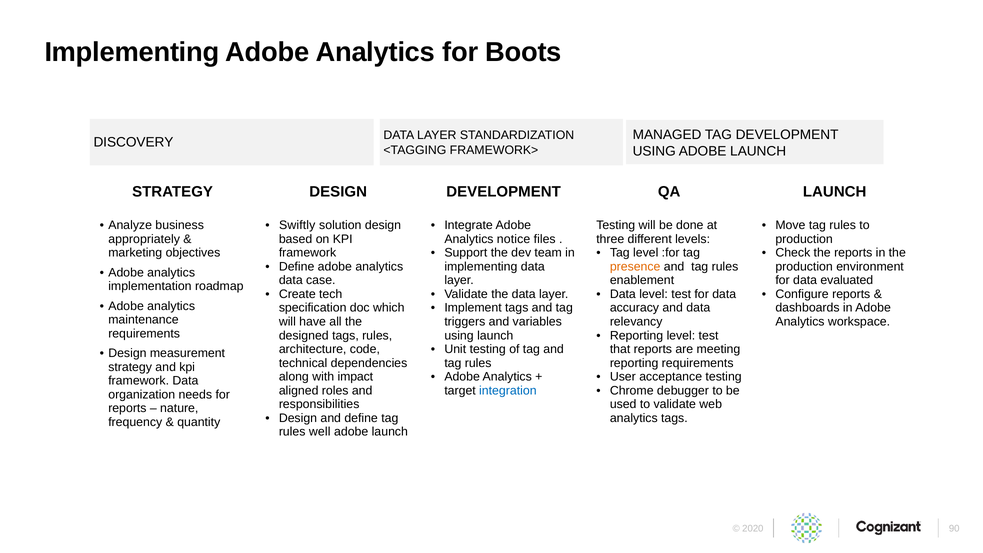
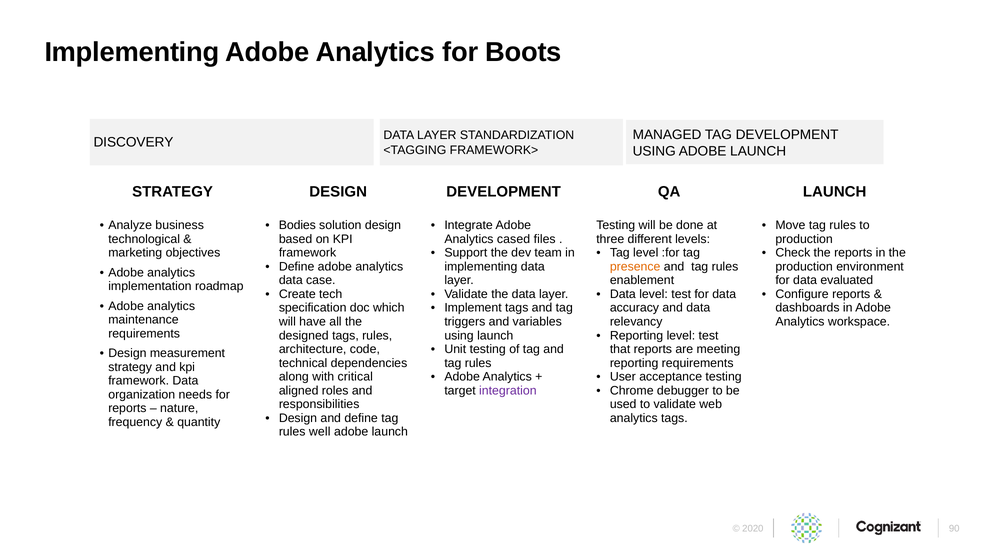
Swiftly: Swiftly -> Bodies (297, 225)
appropriately: appropriately -> technological (144, 239)
notice: notice -> cased (514, 239)
impact: impact -> critical (355, 377)
integration colour: blue -> purple (508, 391)
